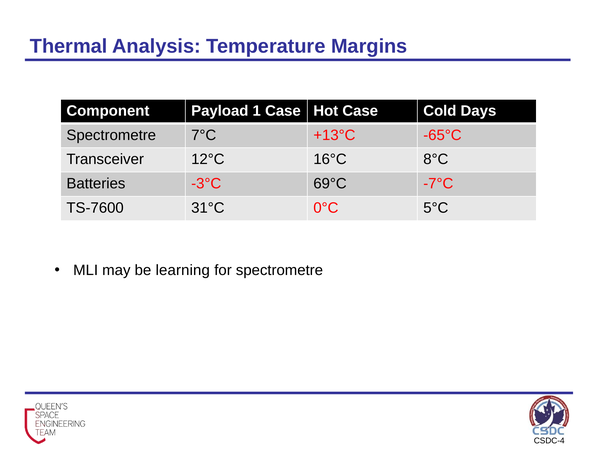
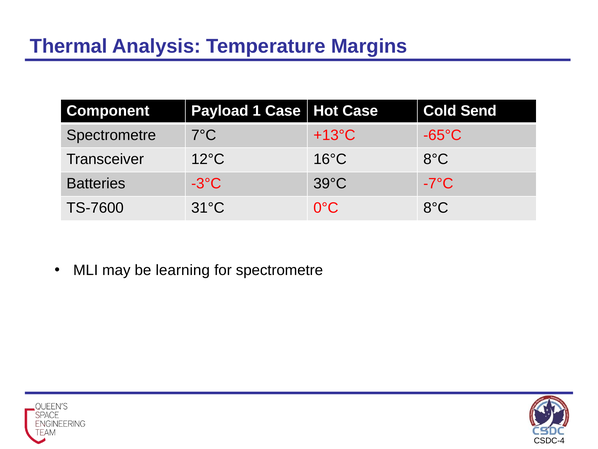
Days: Days -> Send (479, 111)
69°C: 69°C -> 39°C (330, 183)
0°C 5°C: 5°C -> 8°C (436, 208)
